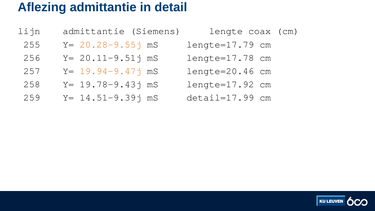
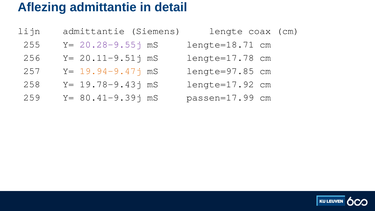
20.28-9.55j colour: orange -> purple (111, 44)
lengte=17.79: lengte=17.79 -> lengte=18.71 (220, 44)
lengte=20.46: lengte=20.46 -> lengte=97.85 (220, 71)
14.51-9.39j: 14.51-9.39j -> 80.41-9.39j (111, 98)
detail=17.99: detail=17.99 -> passen=17.99 (220, 98)
